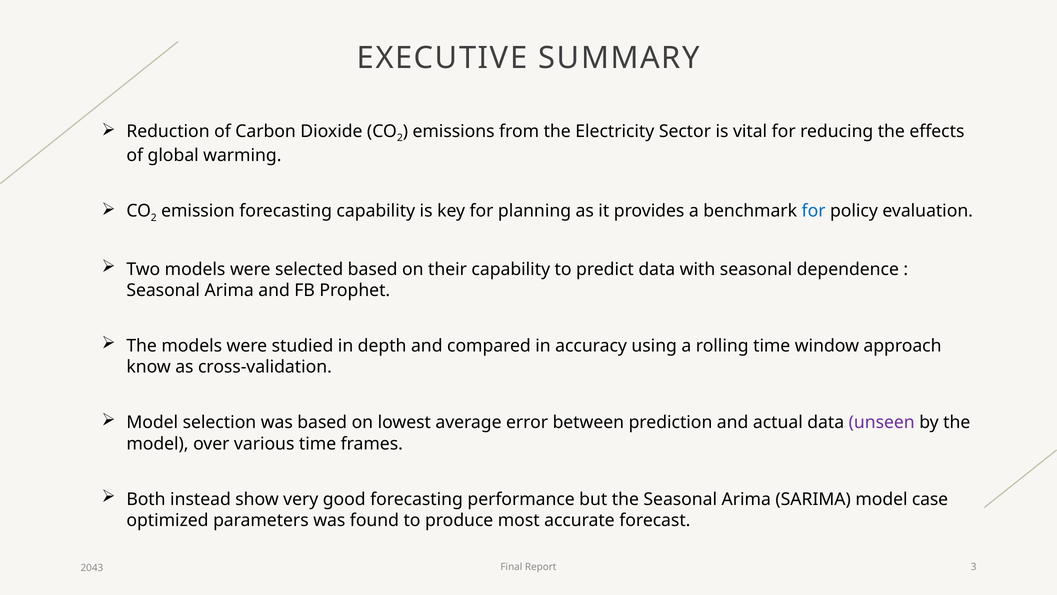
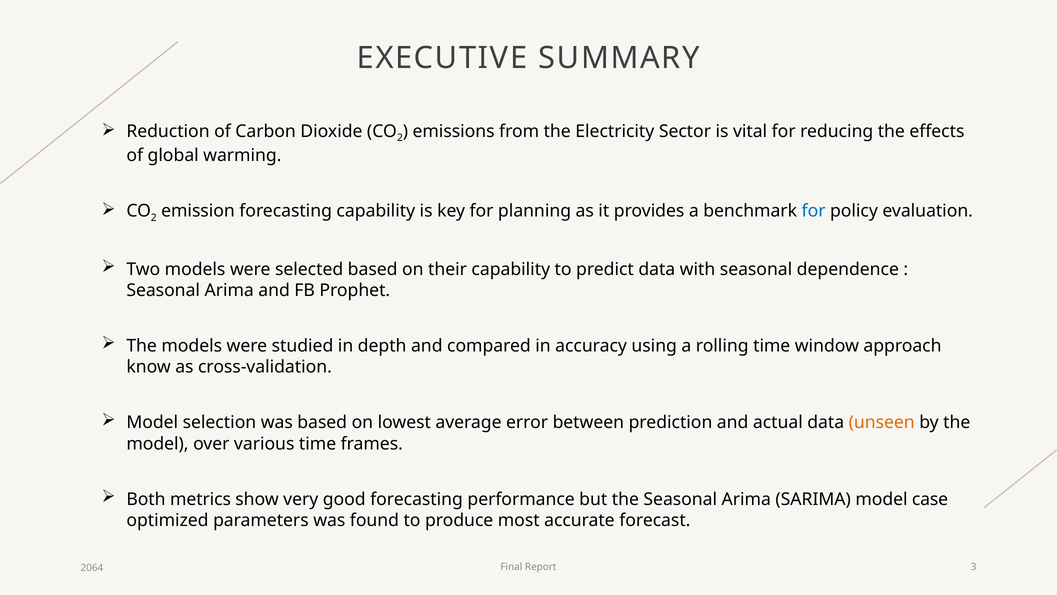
unseen colour: purple -> orange (882, 422)
instead: instead -> metrics (201, 499)
2043: 2043 -> 2064 (92, 568)
